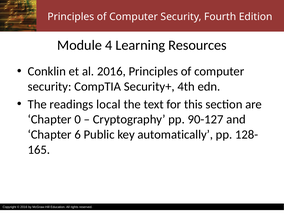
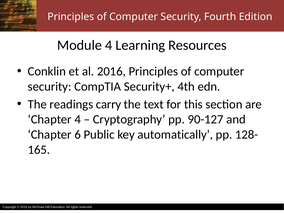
local: local -> carry (109, 104)
Chapter 0: 0 -> 4 (78, 119)
